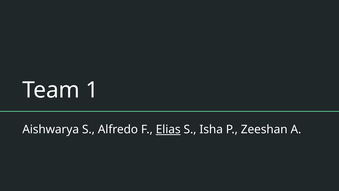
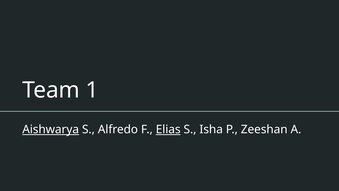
Aishwarya underline: none -> present (51, 129)
